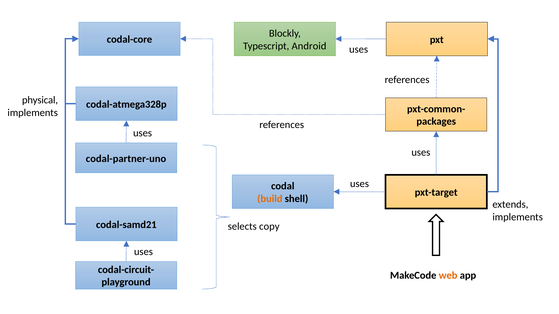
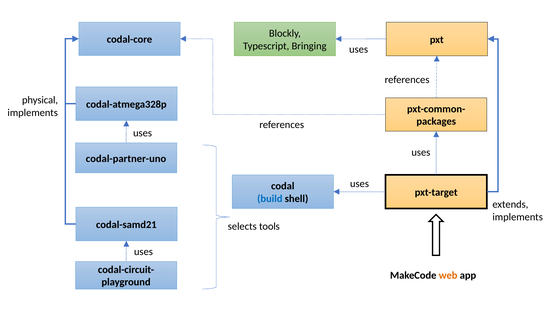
Android: Android -> Bringing (309, 46)
build colour: orange -> blue (270, 199)
copy: copy -> tools (269, 227)
